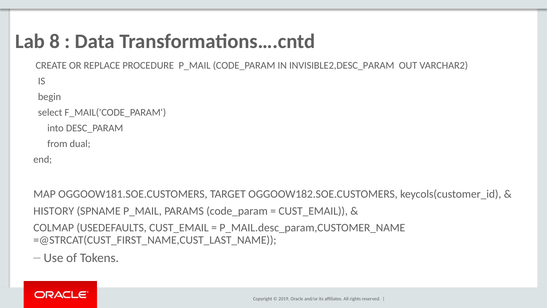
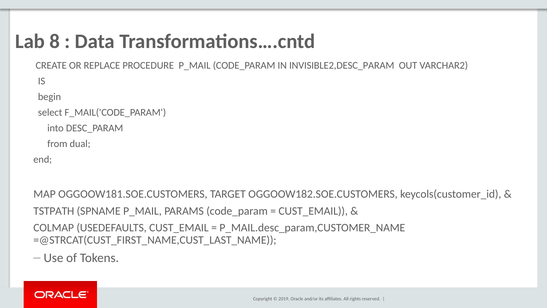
HISTORY: HISTORY -> TSTPATH (54, 211)
